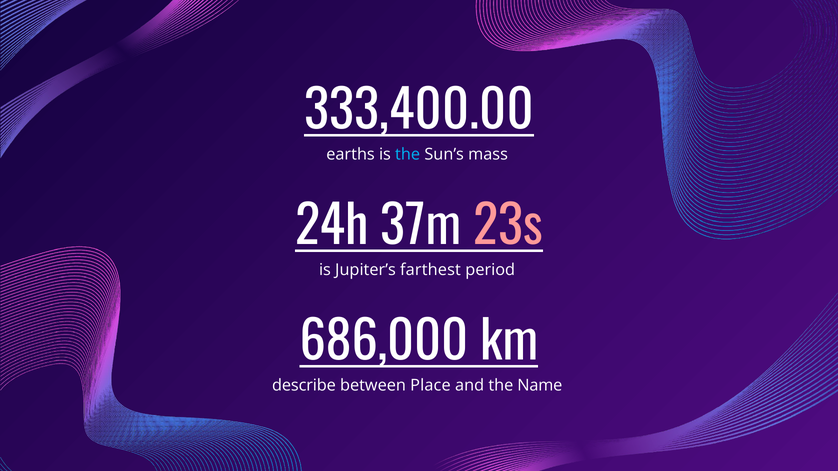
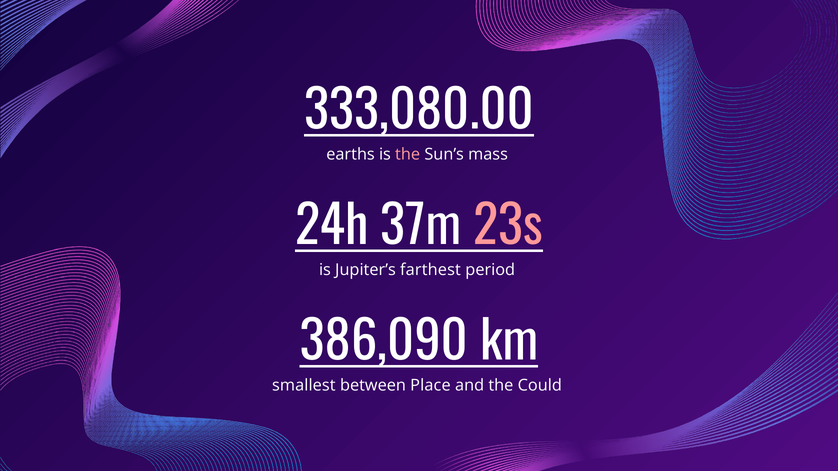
333,400.00: 333,400.00 -> 333,080.00 (419, 112)
the colour: light blue -> pink (408, 155)
686,000: 686,000 -> 386,090 (384, 343)
describe: describe -> smallest (304, 386)
Name: Name -> Could (540, 386)
